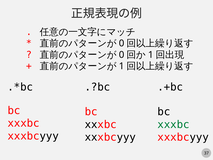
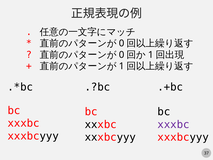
xxxbc colour: green -> purple (173, 124)
